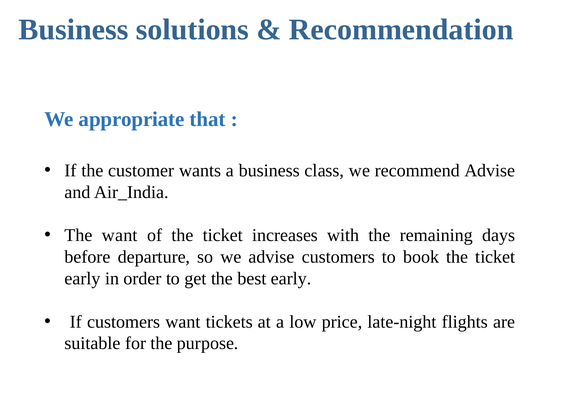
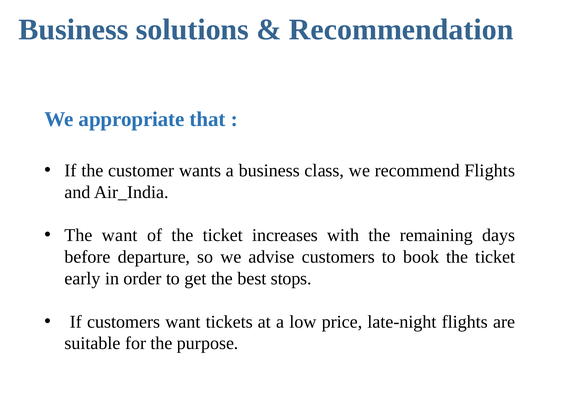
recommend Advise: Advise -> Flights (490, 171)
best early: early -> stops (291, 279)
